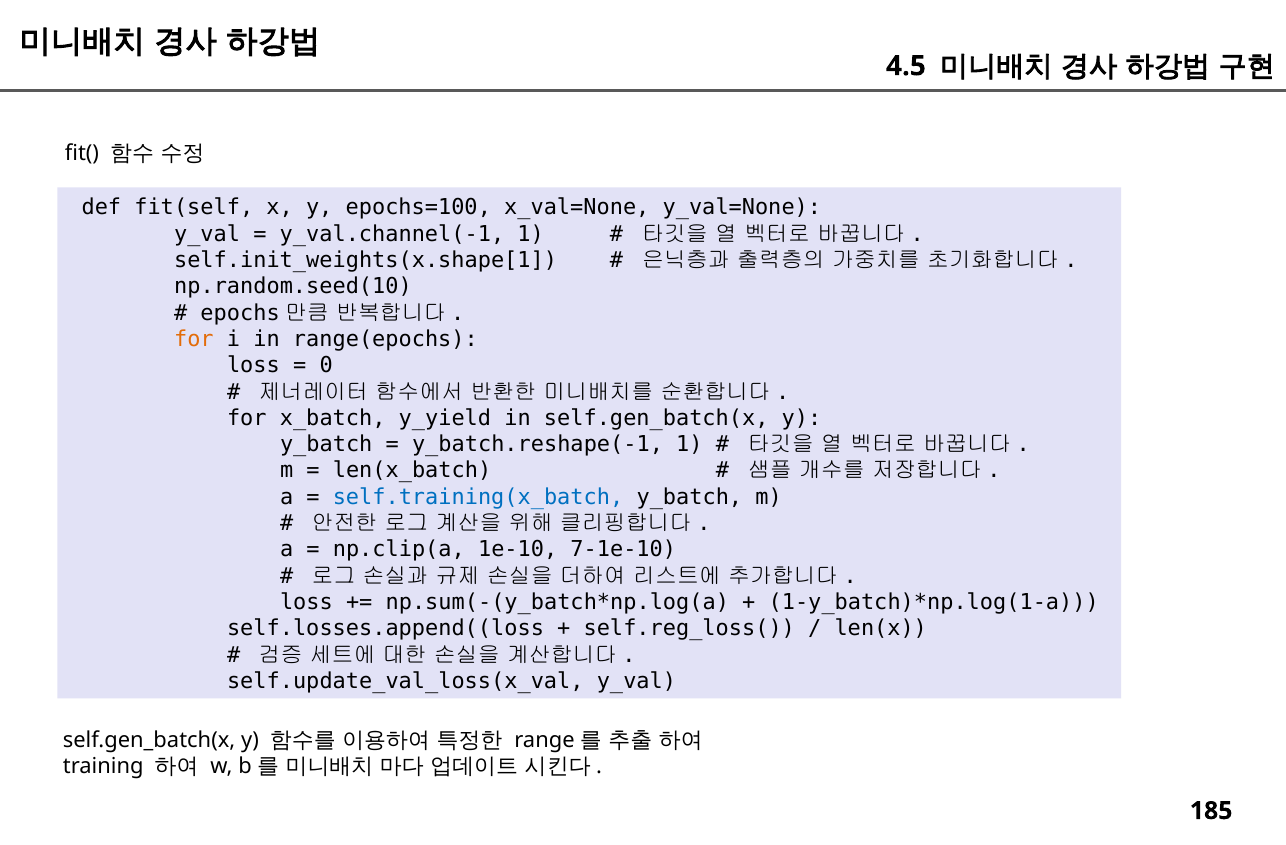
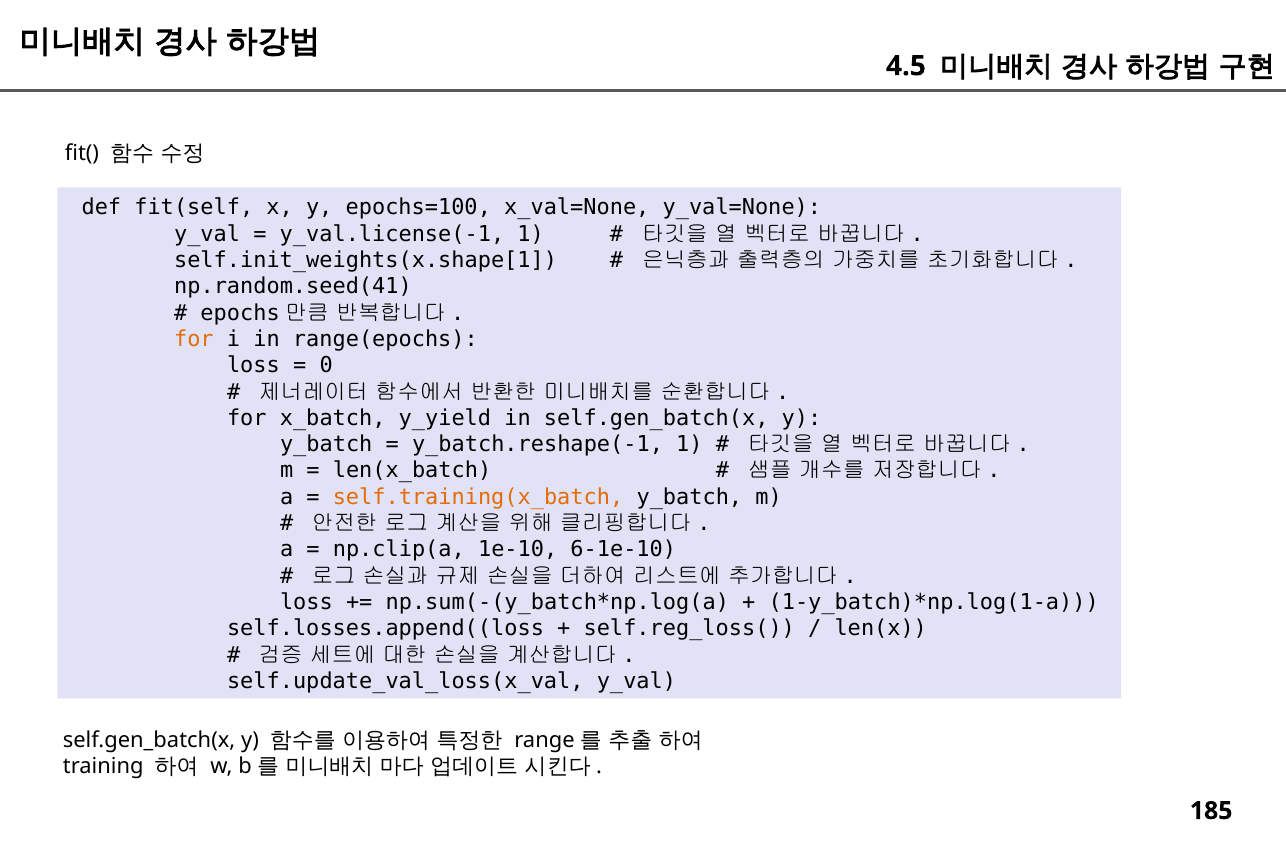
y_val.channel(-1: y_val.channel(-1 -> y_val.license(-1 (392, 234)
np.random.seed(10: np.random.seed(10 -> np.random.seed(41 (293, 287)
self.training(x_batch colour: blue -> orange (478, 497)
7-1e-10: 7-1e-10 -> 6-1e-10 (623, 549)
